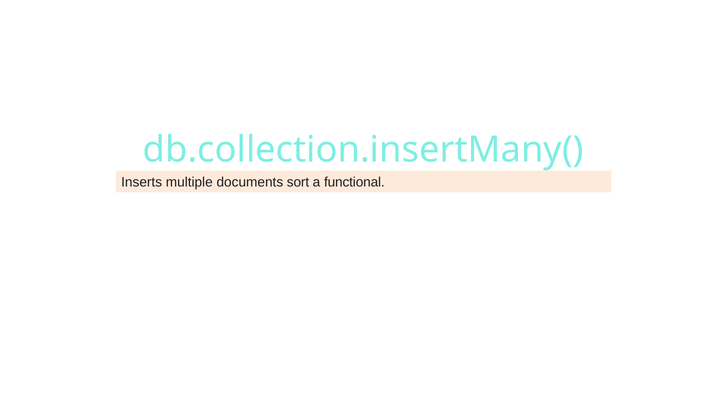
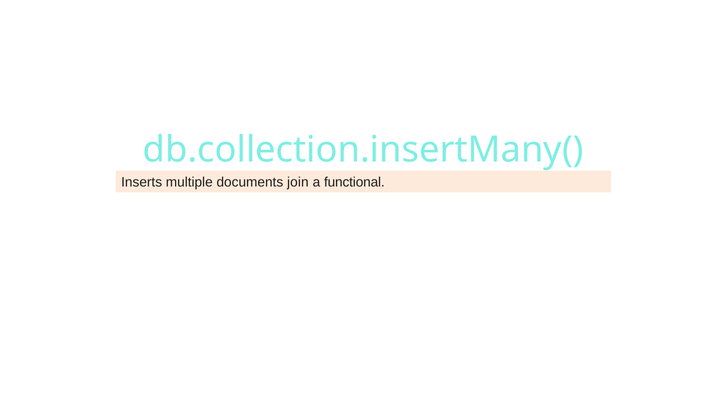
sort: sort -> join (298, 182)
